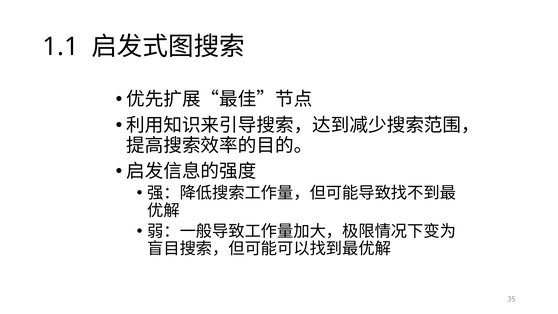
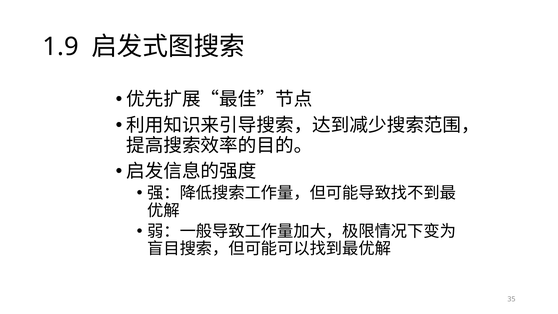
1.1: 1.1 -> 1.9 (61, 47)
